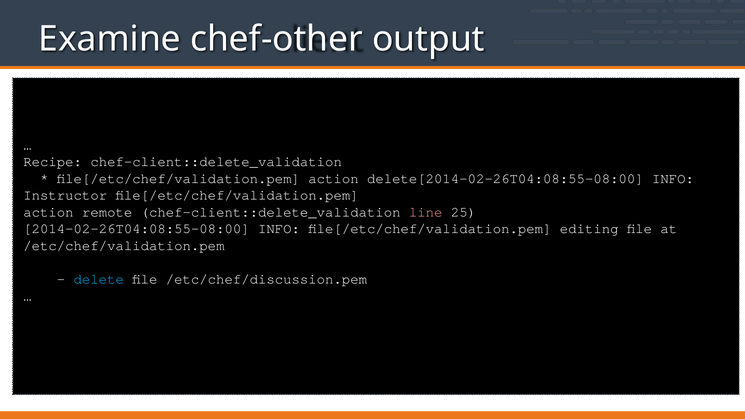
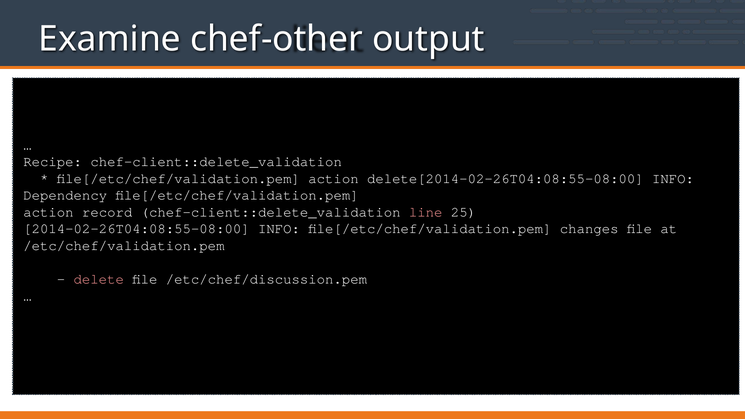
Instructor: Instructor -> Dependency (65, 195)
remote: remote -> record (107, 212)
editing: editing -> changes (589, 229)
delete colour: light blue -> pink (99, 279)
